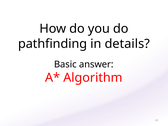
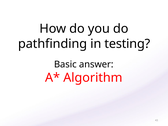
details: details -> testing (127, 44)
